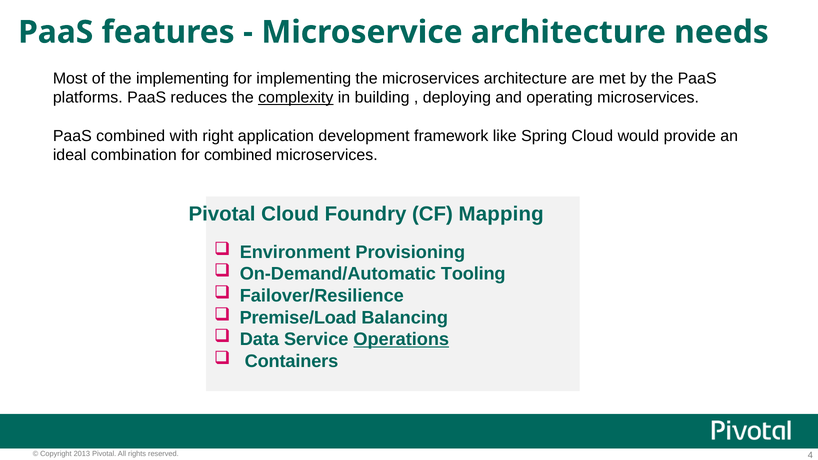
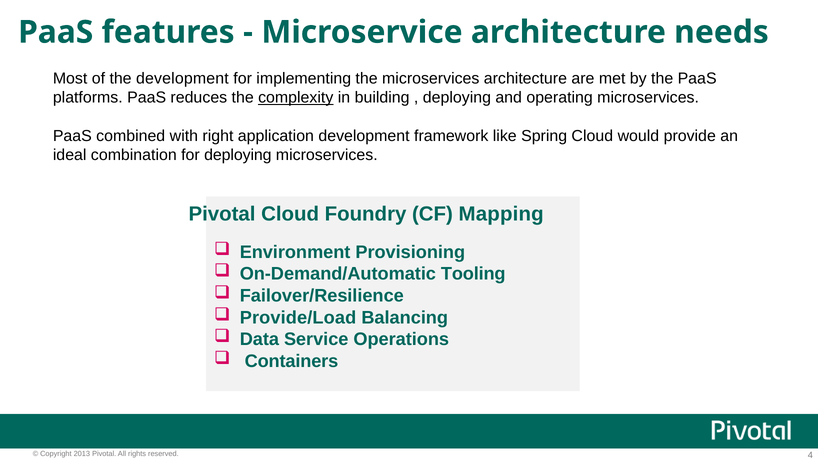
the implementing: implementing -> development (182, 79)
for combined: combined -> deploying (238, 155)
Premise/Load: Premise/Load -> Provide/Load (298, 318)
Operations underline: present -> none (401, 339)
